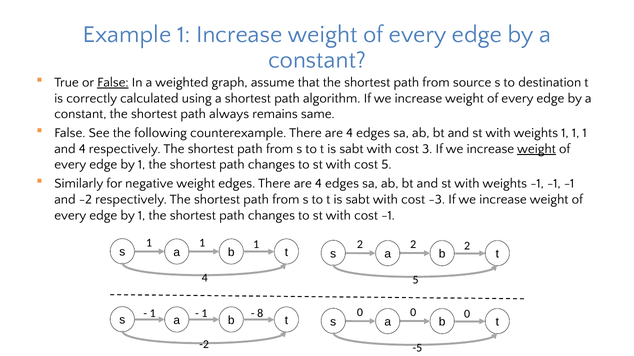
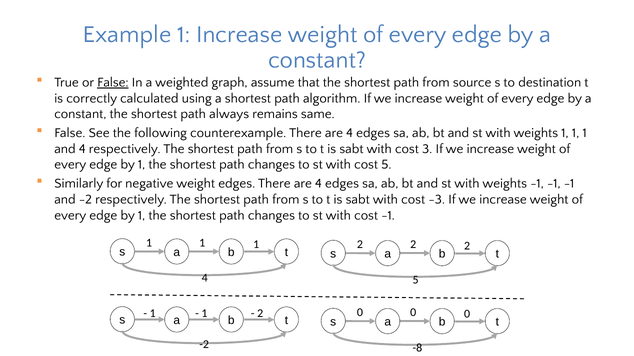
weight underline: present -> none (536, 149)
8: 8 -> 2 (260, 314)
-5: -5 -> -8 (417, 348)
